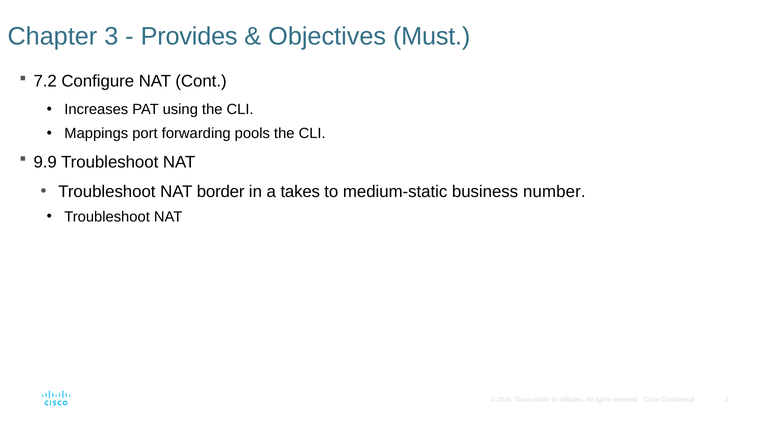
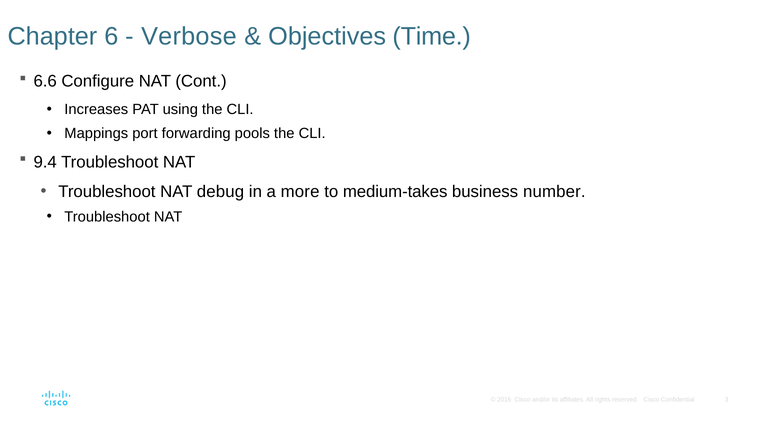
Chapter 3: 3 -> 6 (111, 37)
Provides: Provides -> Verbose (189, 37)
Must: Must -> Time (432, 37)
7.2: 7.2 -> 6.6 (45, 81)
9.9: 9.9 -> 9.4 (45, 162)
border: border -> debug (220, 192)
takes: takes -> more (300, 192)
medium-static: medium-static -> medium-takes (395, 192)
